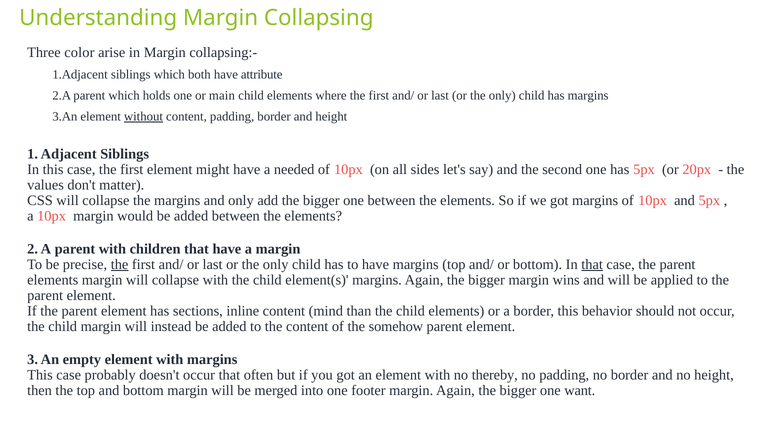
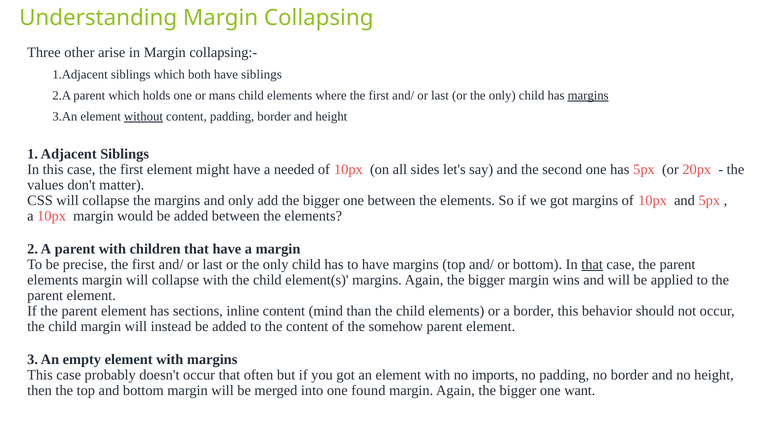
color: color -> other (79, 53)
have attribute: attribute -> siblings (262, 74)
main: main -> mans (222, 95)
margins underline: none -> present (588, 95)
the underline: present -> none (120, 264)
thereby: thereby -> imports (495, 375)
footer: footer -> found (368, 391)
